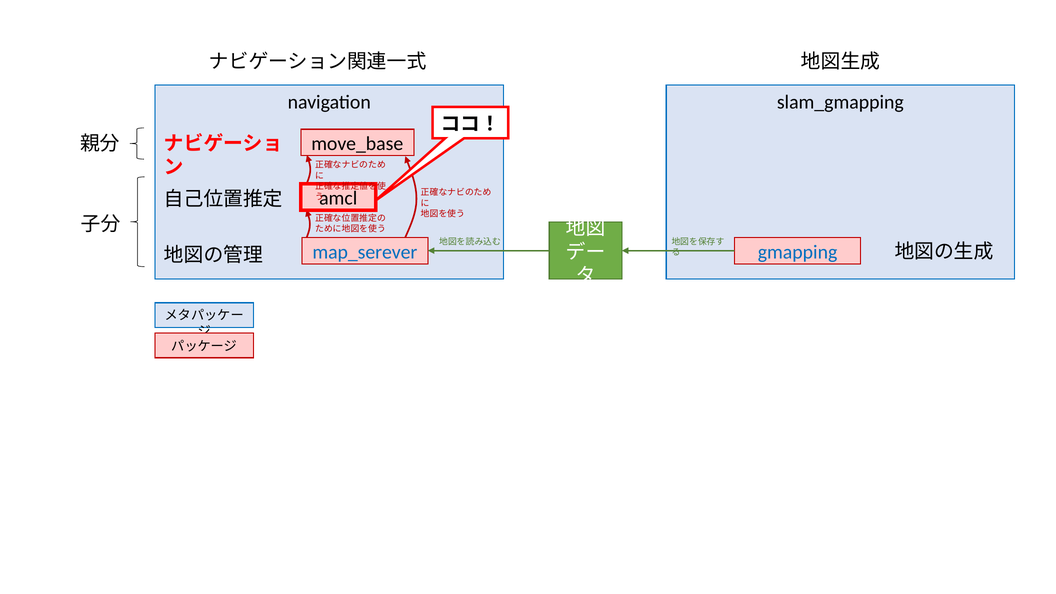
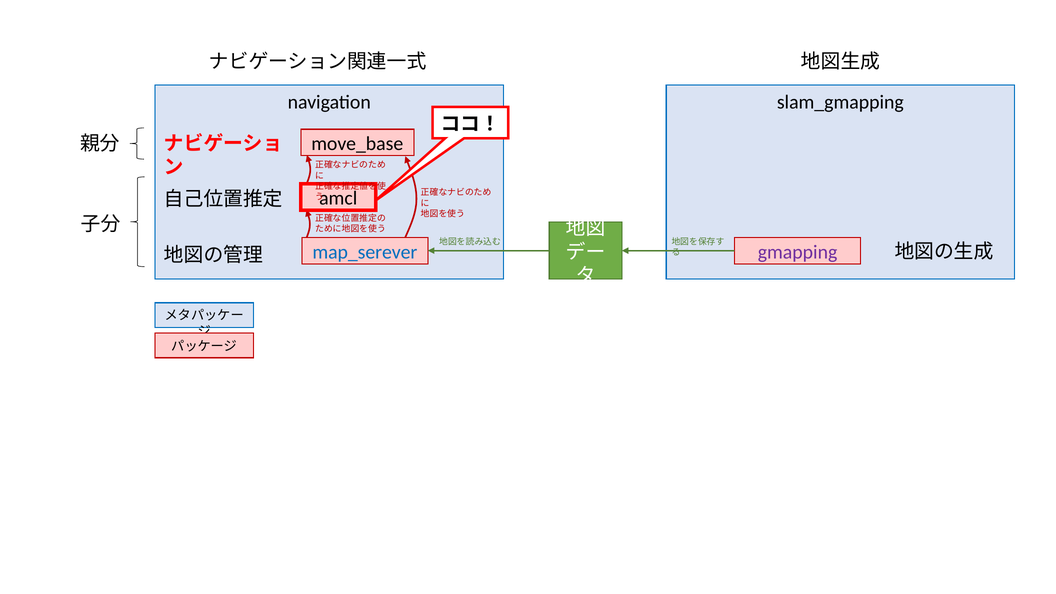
gmapping colour: blue -> purple (798, 252)
